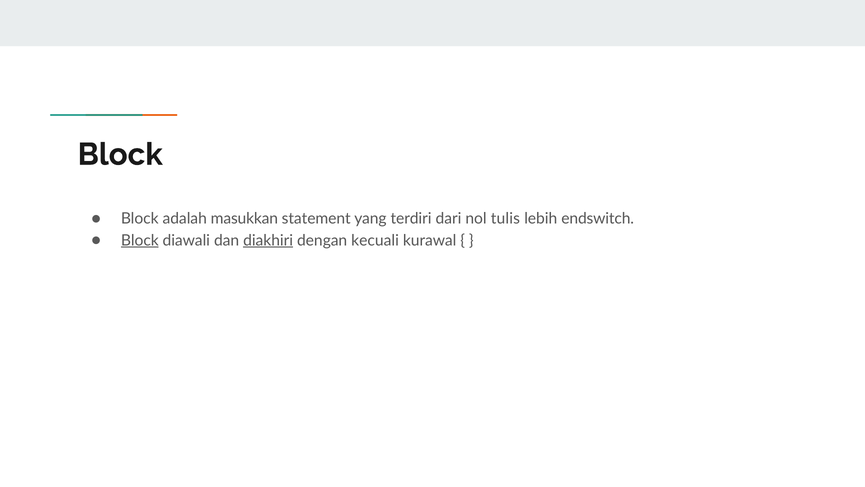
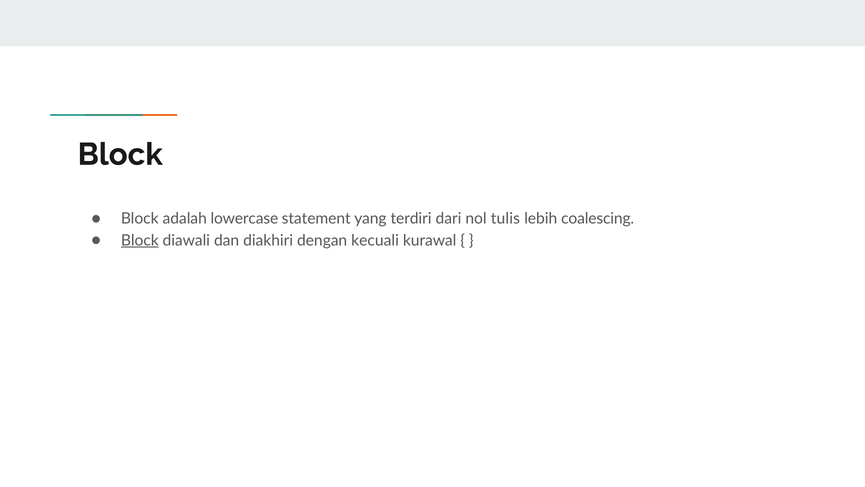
masukkan: masukkan -> lowercase (244, 219)
endswitch: endswitch -> coalescing (598, 219)
diakhiri underline: present -> none (268, 240)
